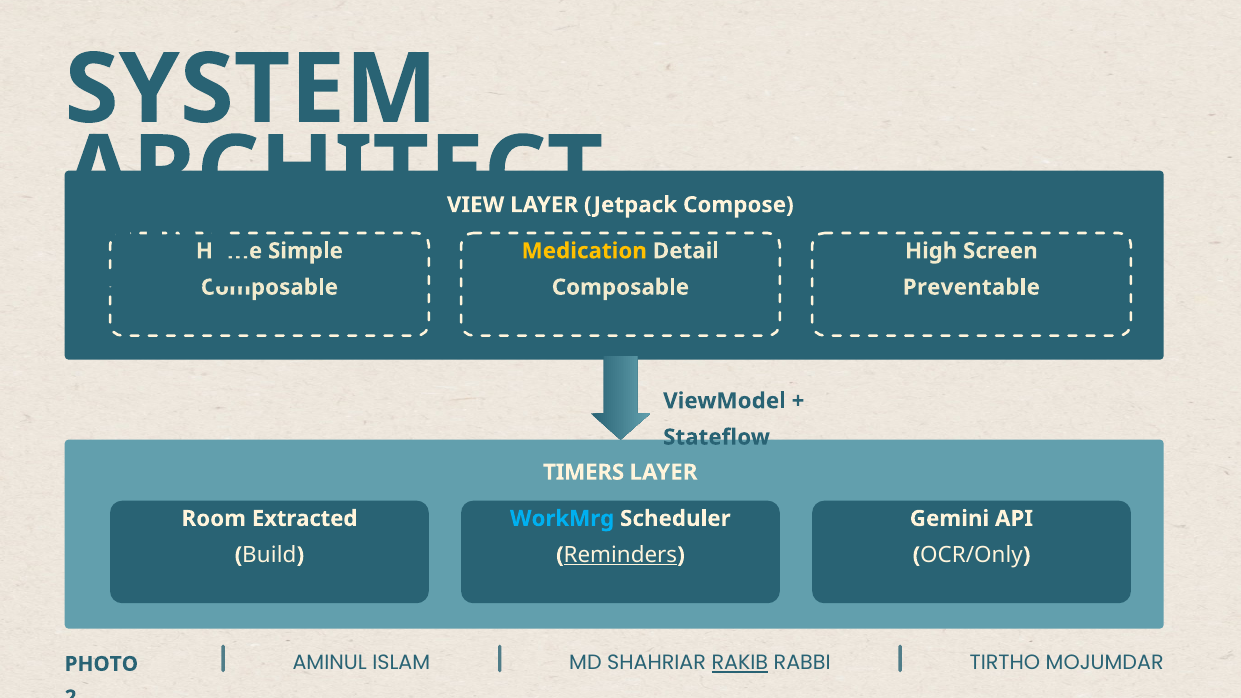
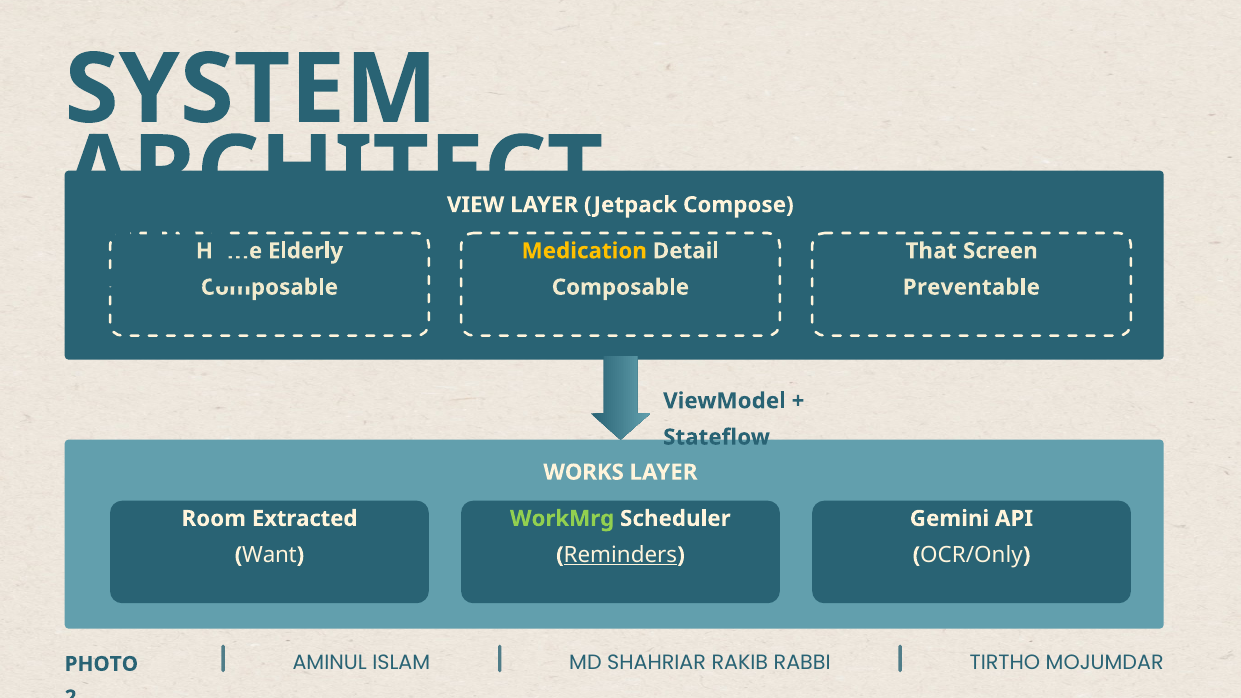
Simple: Simple -> Elderly (306, 251)
High: High -> That (931, 251)
TIMERS: TIMERS -> WORKS (584, 472)
WorkMrg colour: light blue -> light green (562, 519)
Build: Build -> Want (270, 555)
RAKIB underline: present -> none (740, 663)
